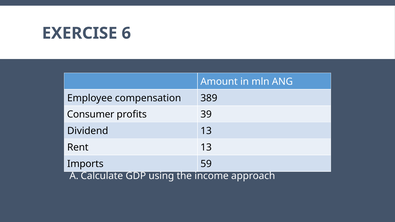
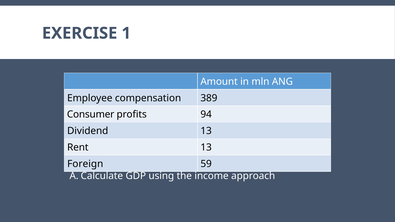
6: 6 -> 1 (126, 33)
39: 39 -> 94 (206, 115)
Imports: Imports -> Foreign (85, 164)
